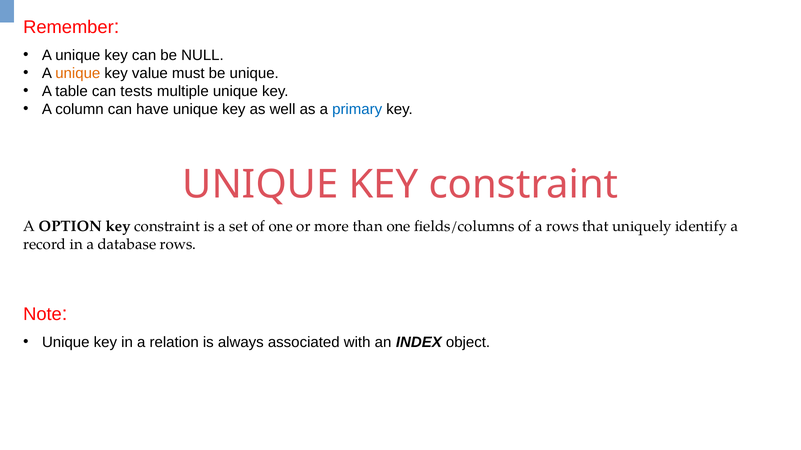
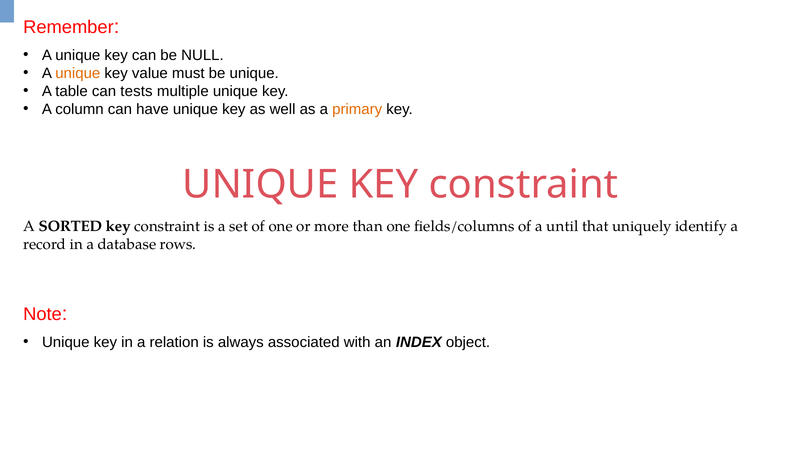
primary colour: blue -> orange (357, 109)
OPTION: OPTION -> SORTED (70, 226)
a rows: rows -> until (562, 226)
